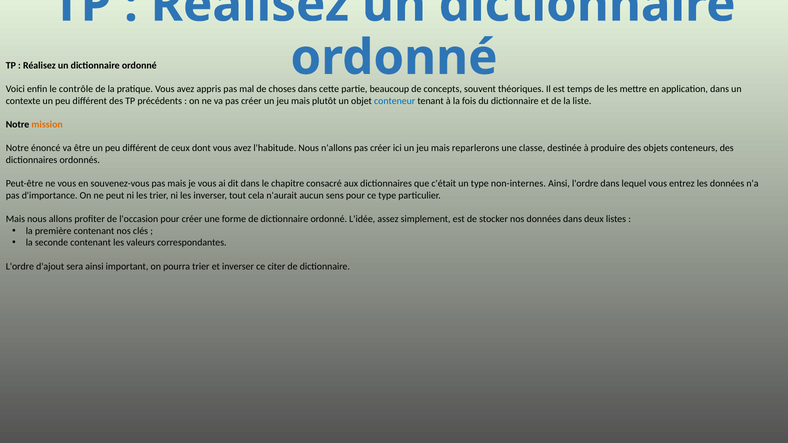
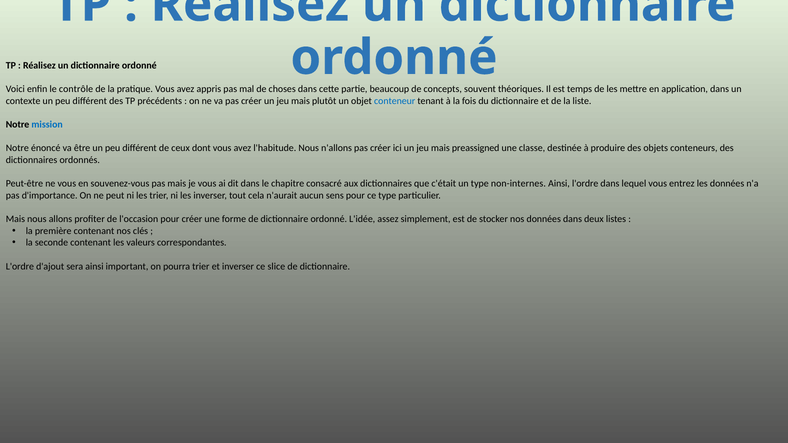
mission colour: orange -> blue (47, 125)
reparlerons: reparlerons -> preassigned (476, 148)
citer: citer -> slice (276, 266)
